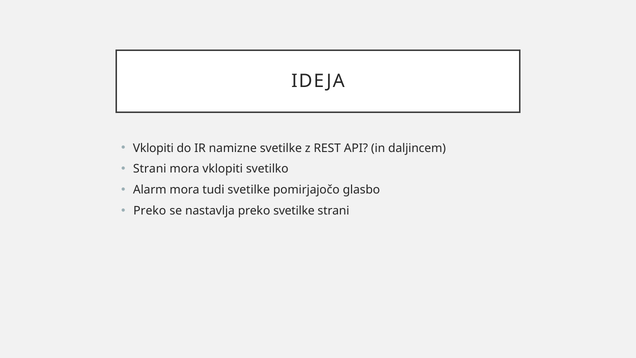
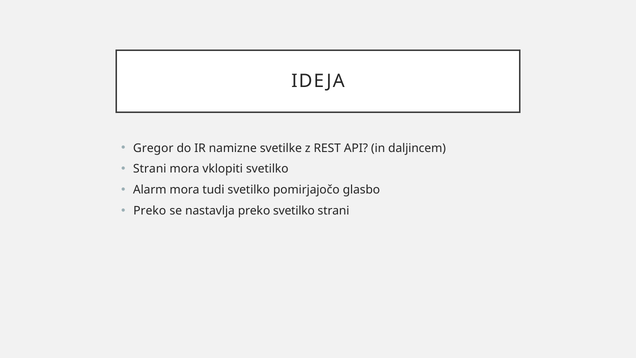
Vklopiti: Vklopiti -> Gregor (153, 148)
tudi svetilke: svetilke -> svetilko (249, 190)
preko svetilke: svetilke -> svetilko (294, 211)
